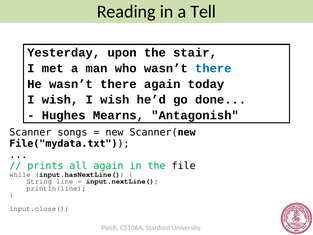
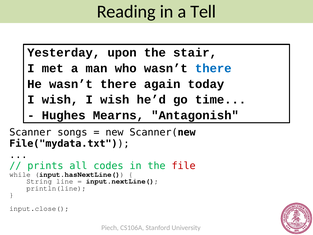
done: done -> time (221, 100)
all again: again -> codes (108, 166)
file colour: black -> red (184, 166)
